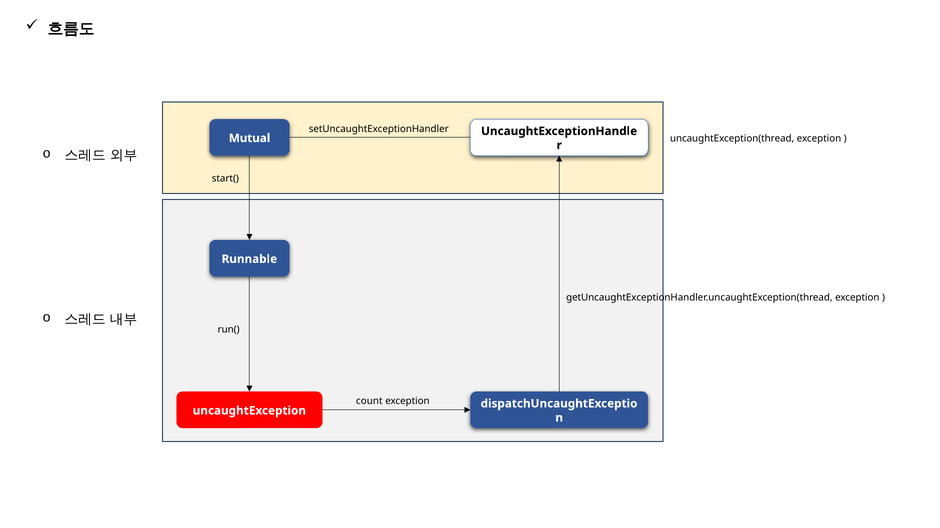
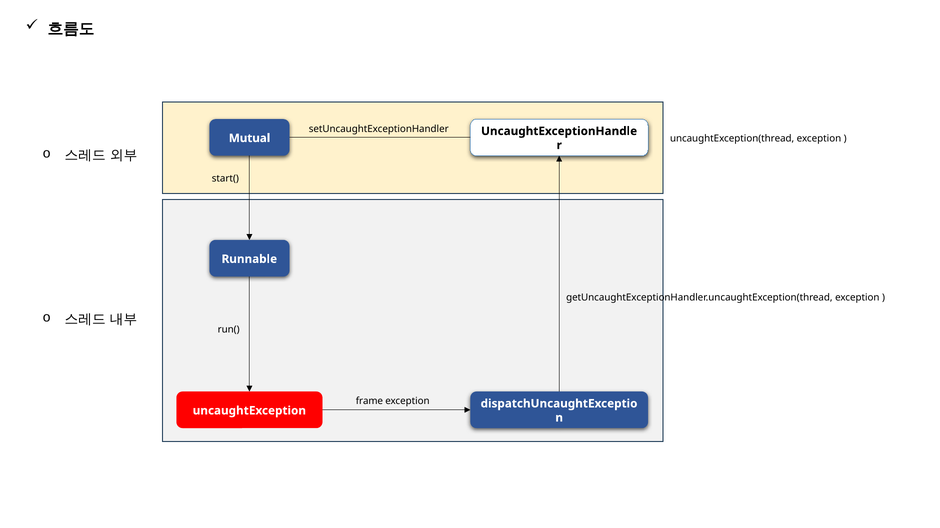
count: count -> frame (369, 401)
